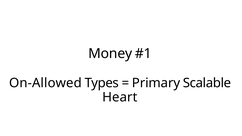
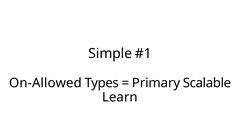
Money: Money -> Simple (110, 54)
Heart: Heart -> Learn (120, 97)
